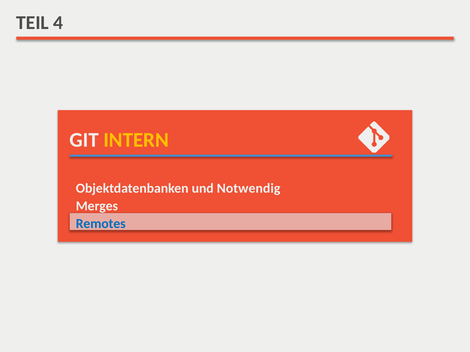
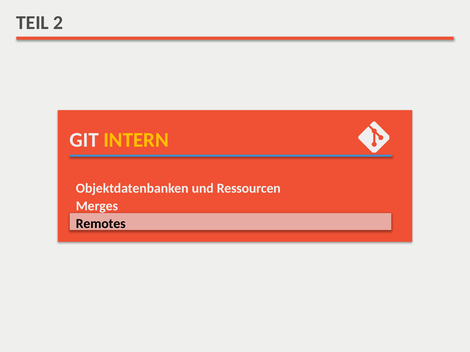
4: 4 -> 2 (58, 23)
Notwendig: Notwendig -> Ressourcen (249, 189)
Remotes colour: blue -> black (101, 224)
